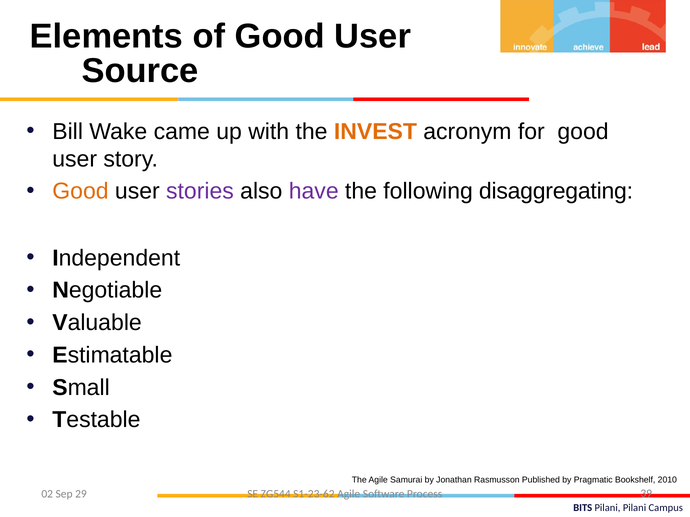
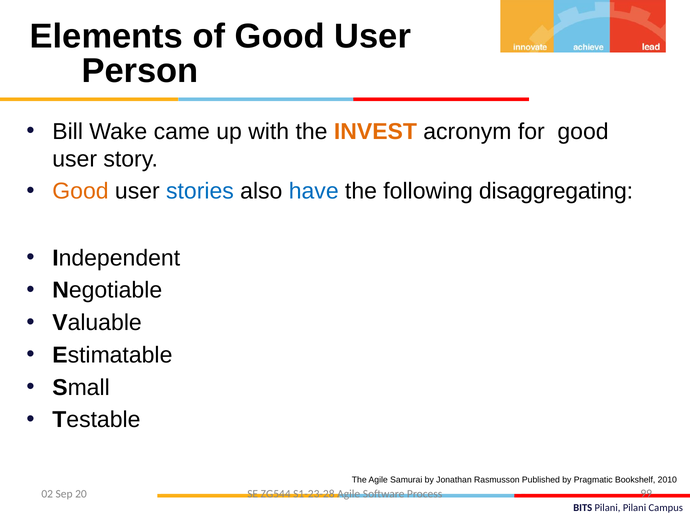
Source: Source -> Person (140, 71)
stories colour: purple -> blue (200, 192)
have colour: purple -> blue (314, 192)
29: 29 -> 20 (81, 494)
S1-23-62: S1-23-62 -> S1-23-28 (314, 494)
39: 39 -> 99 (646, 494)
